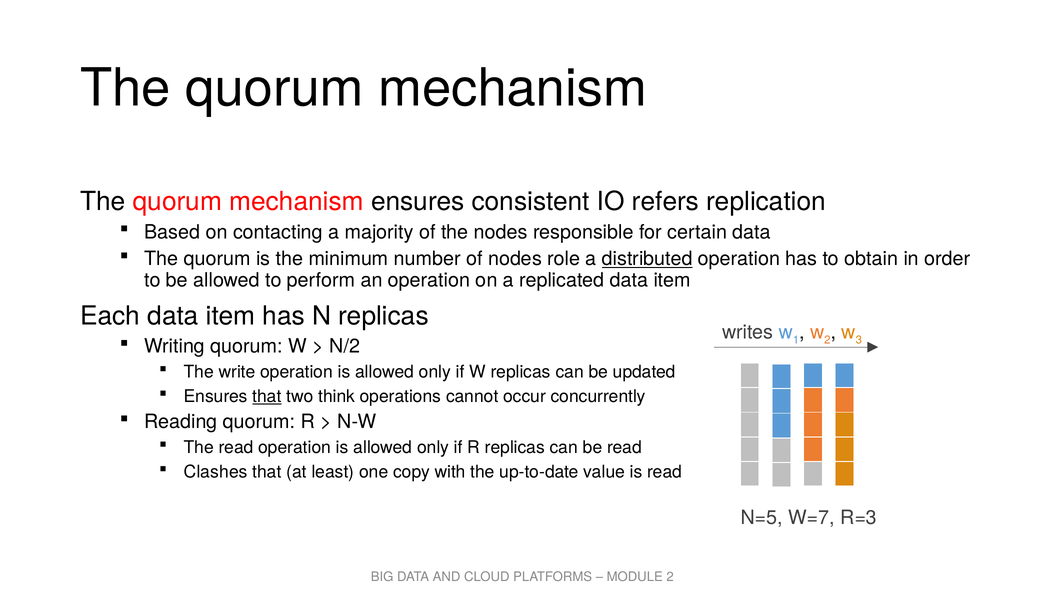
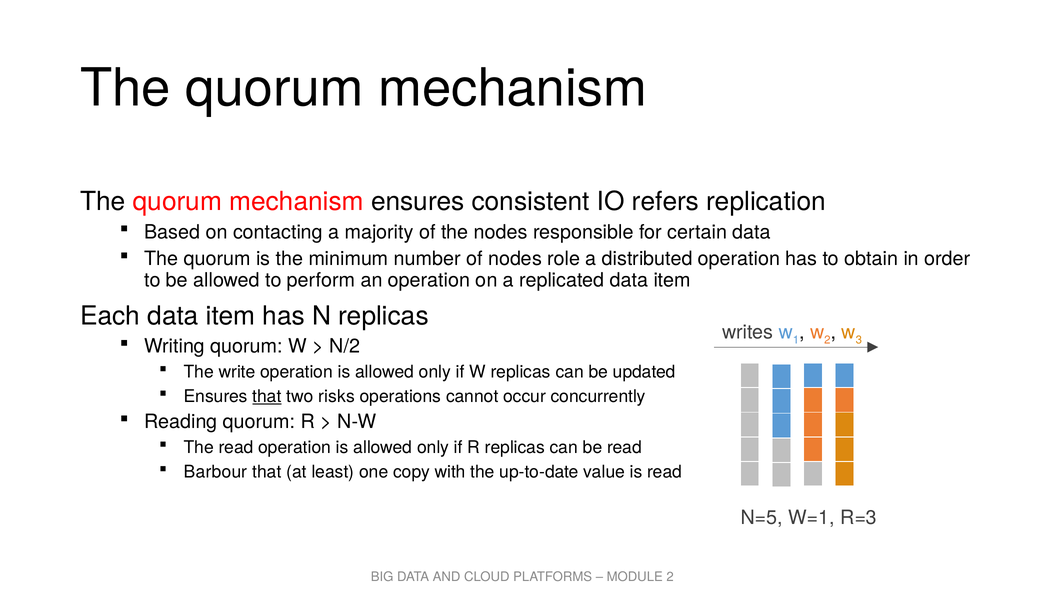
distributed underline: present -> none (647, 259)
think: think -> risks (337, 396)
Clashes: Clashes -> Barbour (216, 472)
W=7: W=7 -> W=1 (811, 517)
